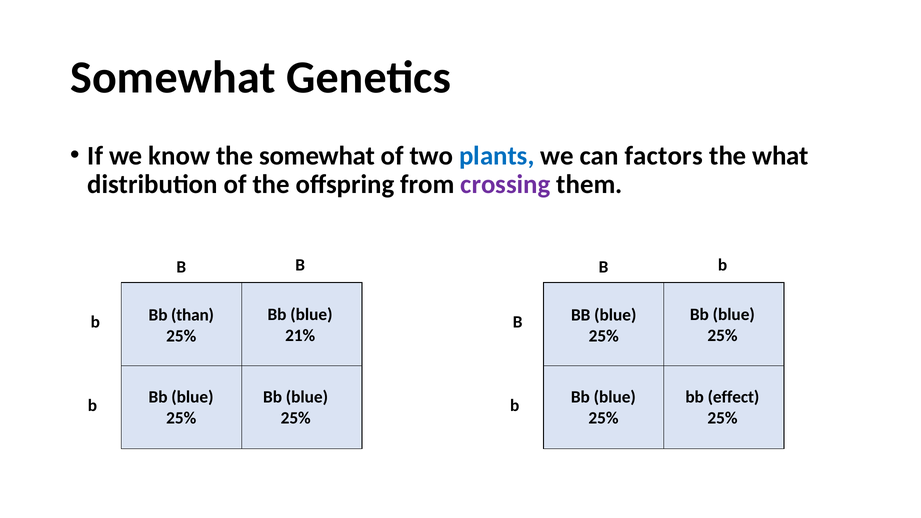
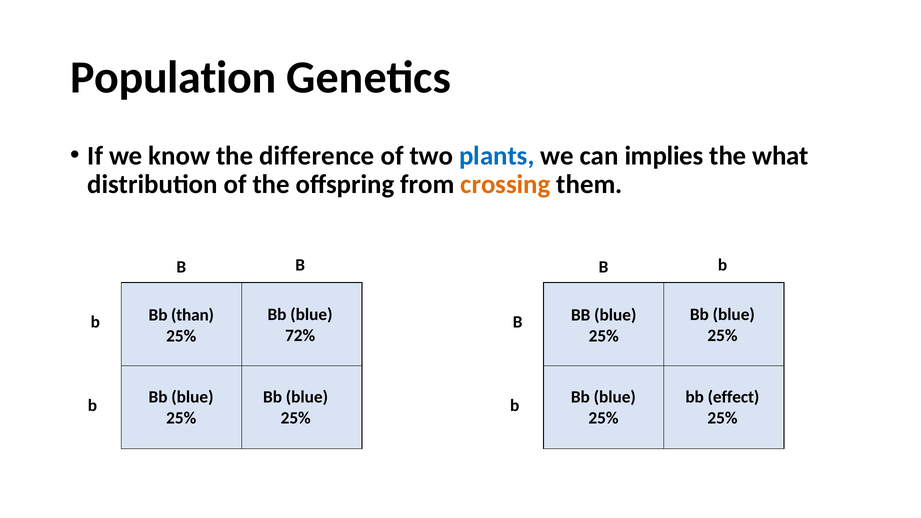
Somewhat: Somewhat -> Population (173, 77)
the somewhat: somewhat -> difference (317, 156)
factors: factors -> implies (664, 156)
crossing colour: purple -> orange (505, 185)
21%: 21% -> 72% (300, 335)
